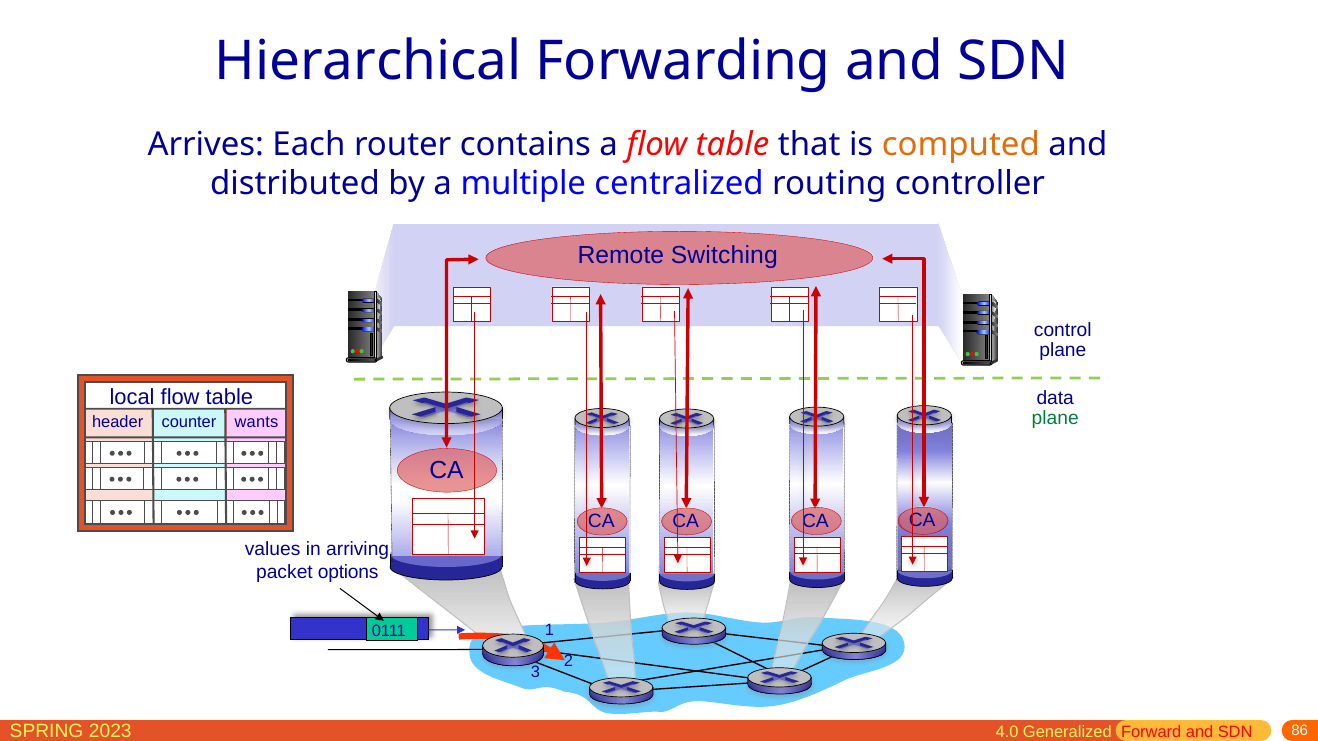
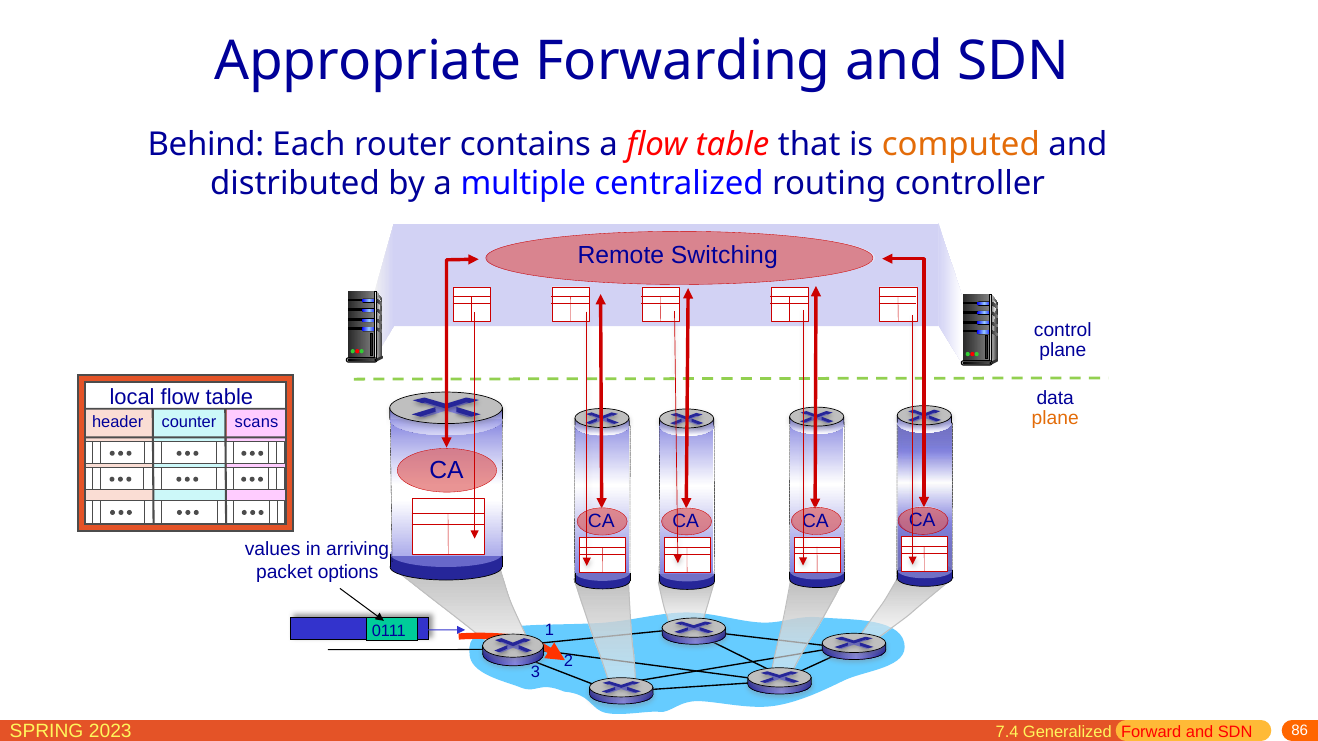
Hierarchical: Hierarchical -> Appropriate (368, 61)
Arrives: Arrives -> Behind (206, 144)
plane colour: green -> orange (1055, 418)
wants: wants -> scans (257, 422)
4.0: 4.0 -> 7.4 (1007, 732)
